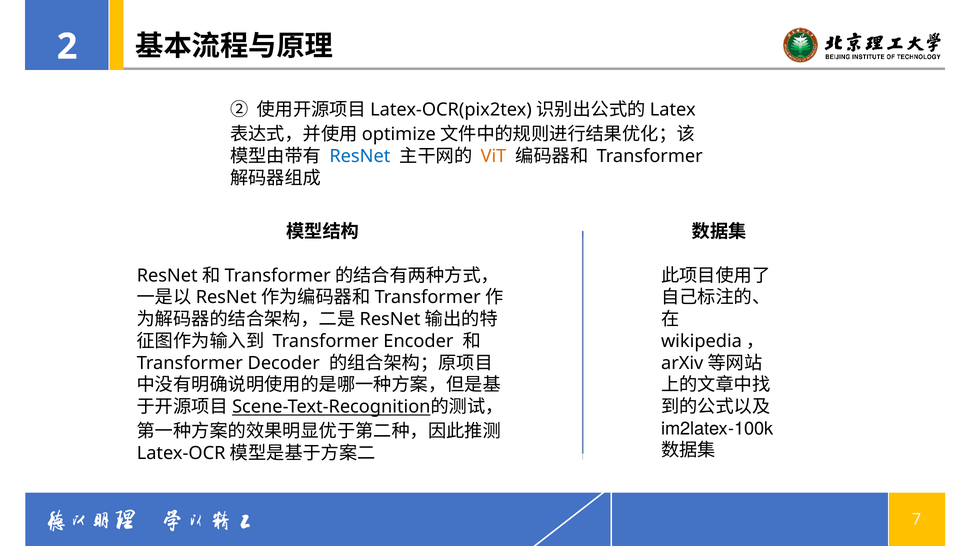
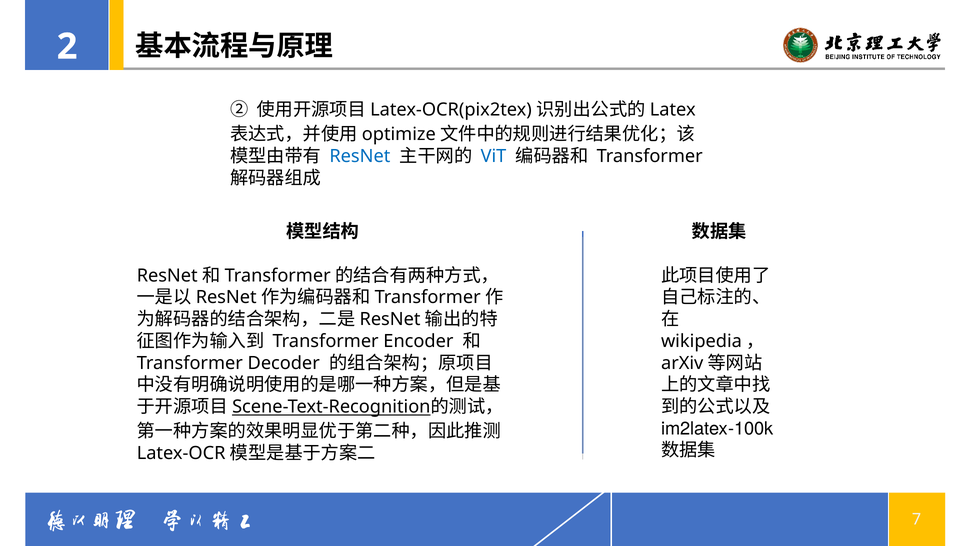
ViT colour: orange -> blue (493, 156)
